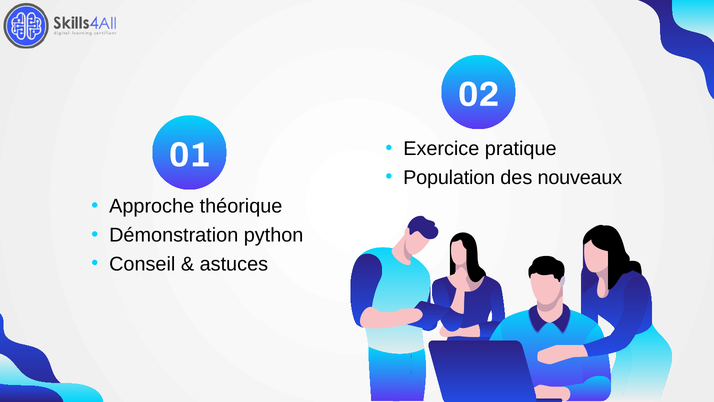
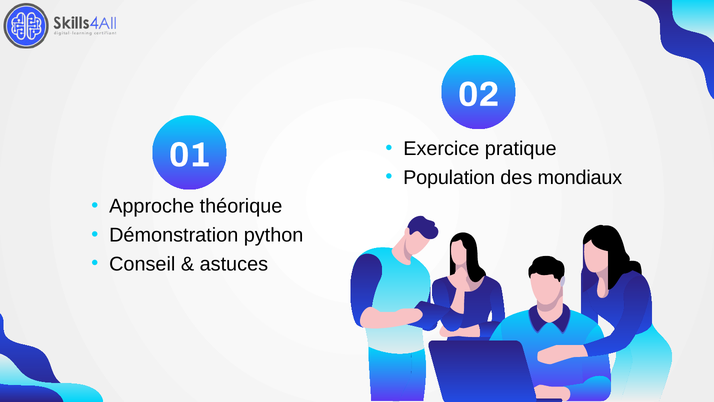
nouveaux: nouveaux -> mondiaux (580, 177)
